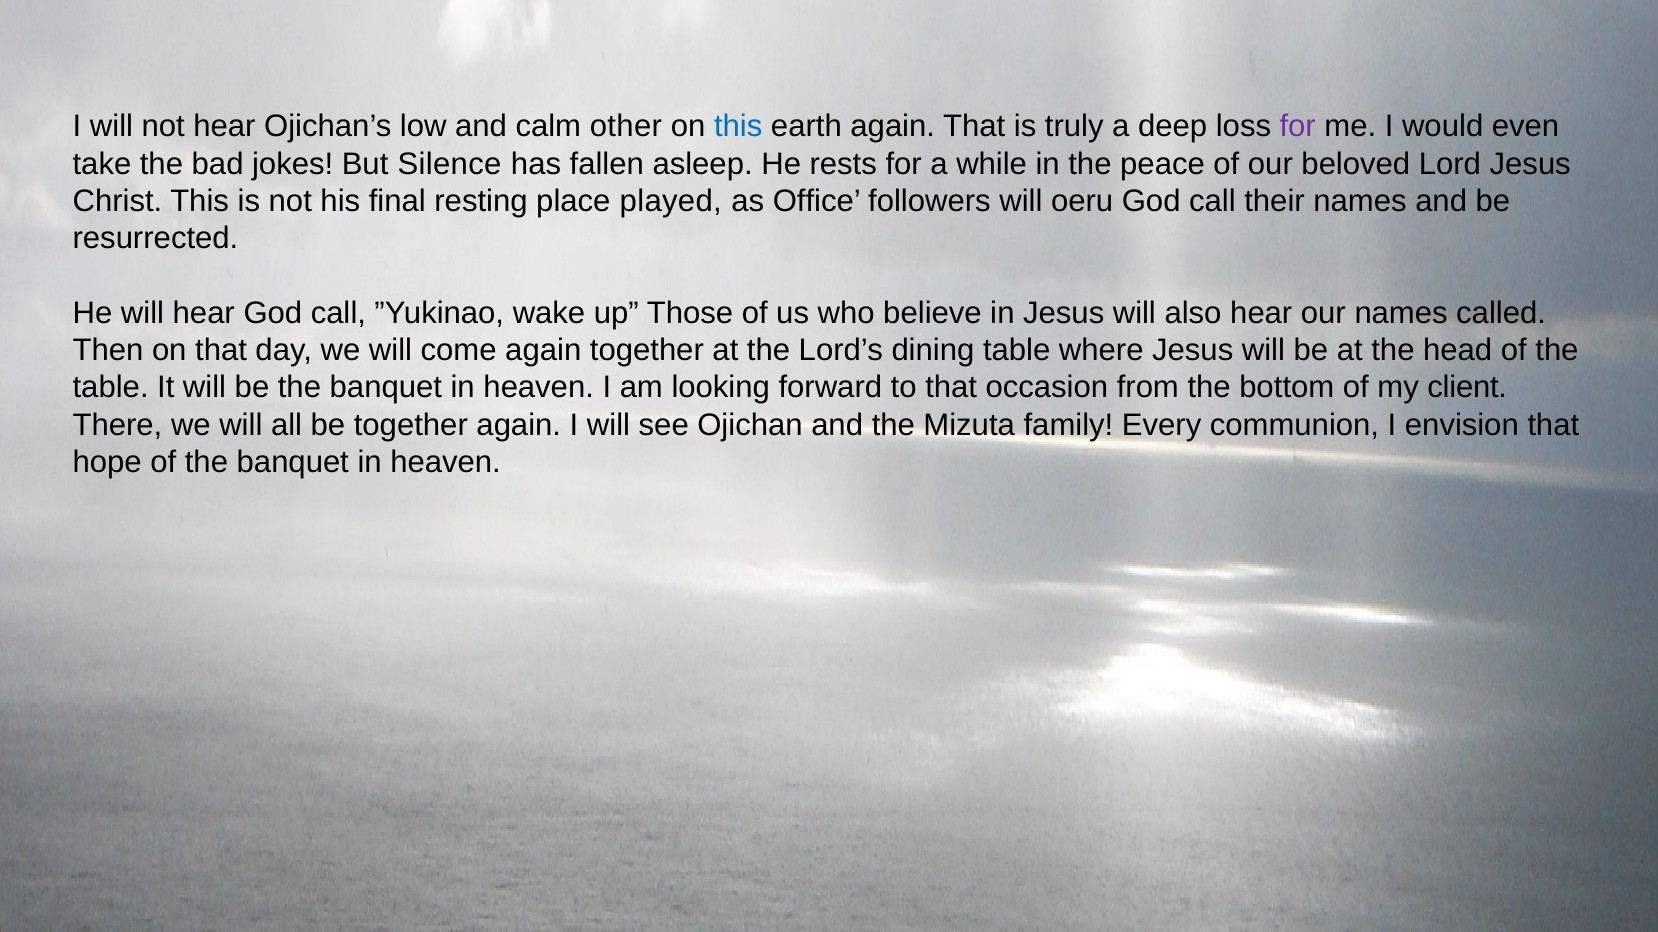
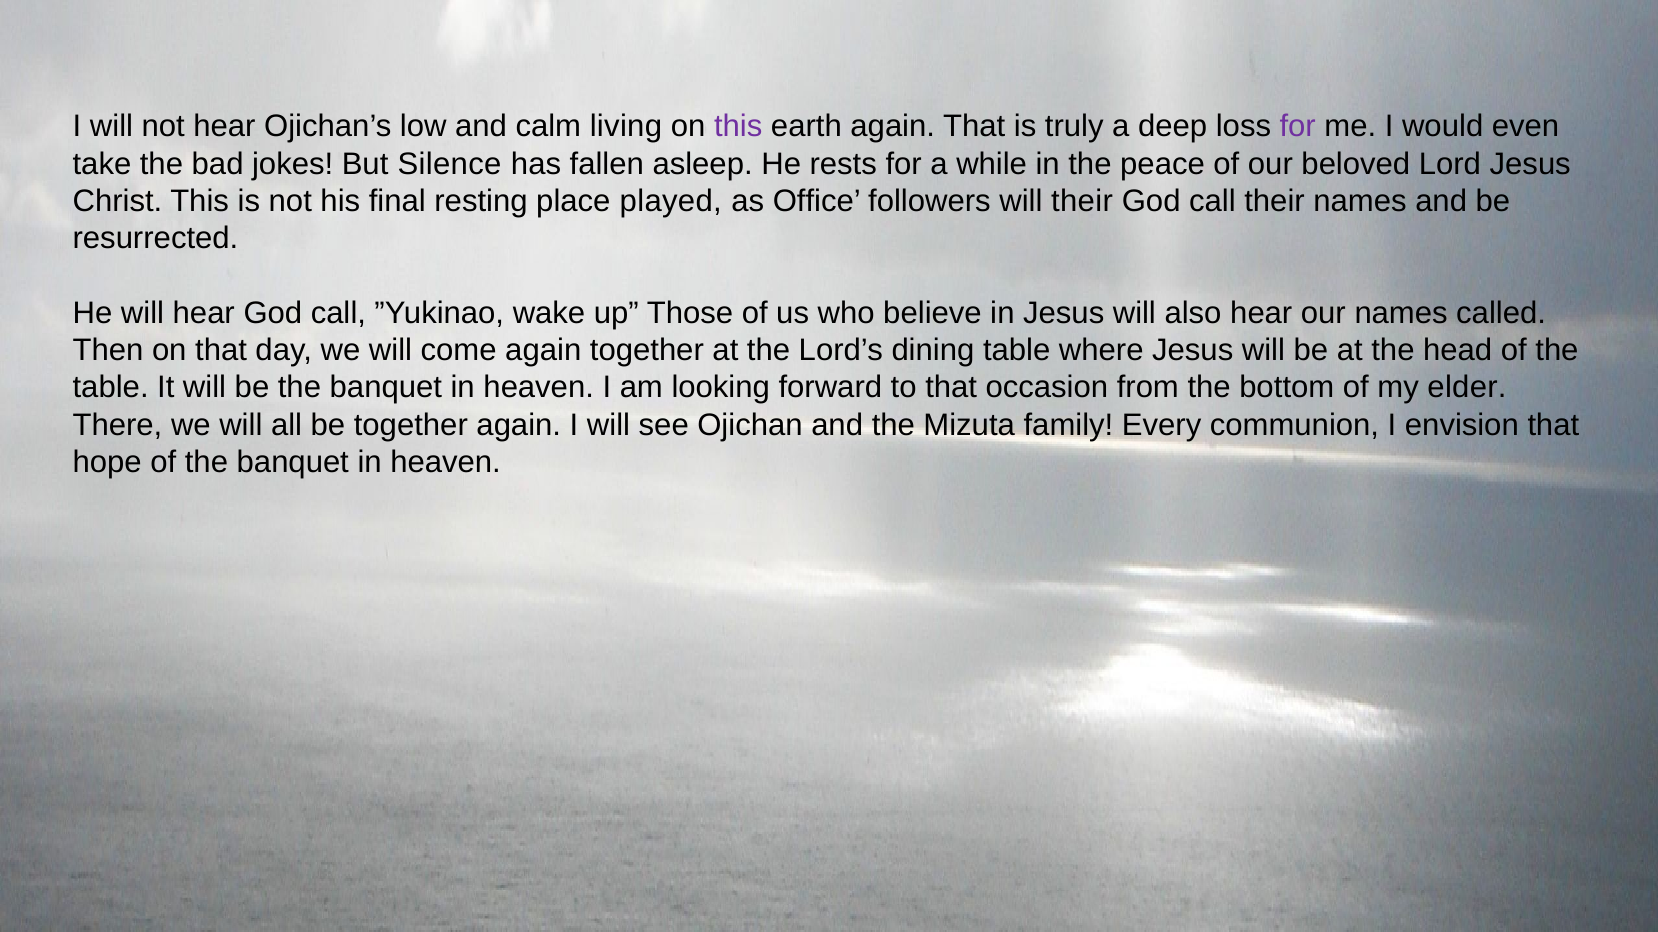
other: other -> living (626, 127)
this colour: blue -> purple (738, 127)
will oeru: oeru -> their (1082, 201)
client: client -> elder (1467, 388)
